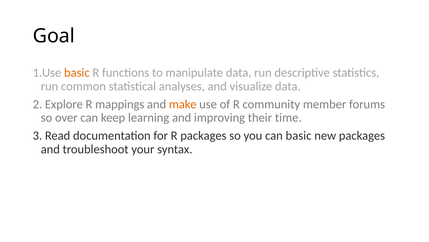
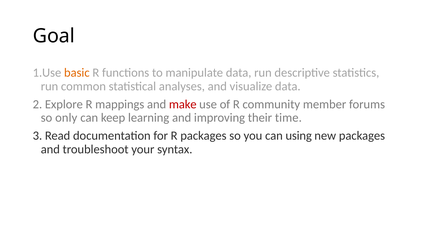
make colour: orange -> red (183, 104)
over: over -> only (66, 117)
can basic: basic -> using (299, 135)
